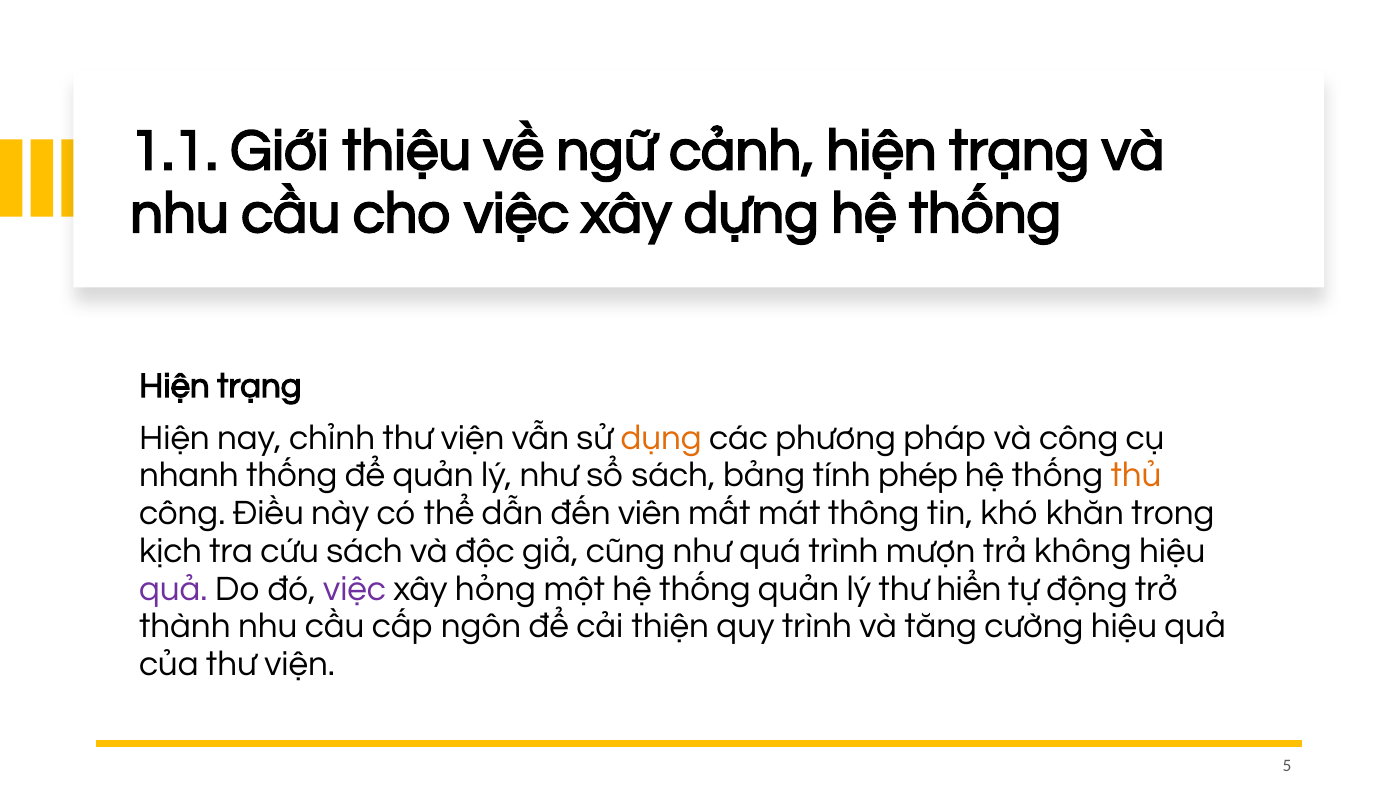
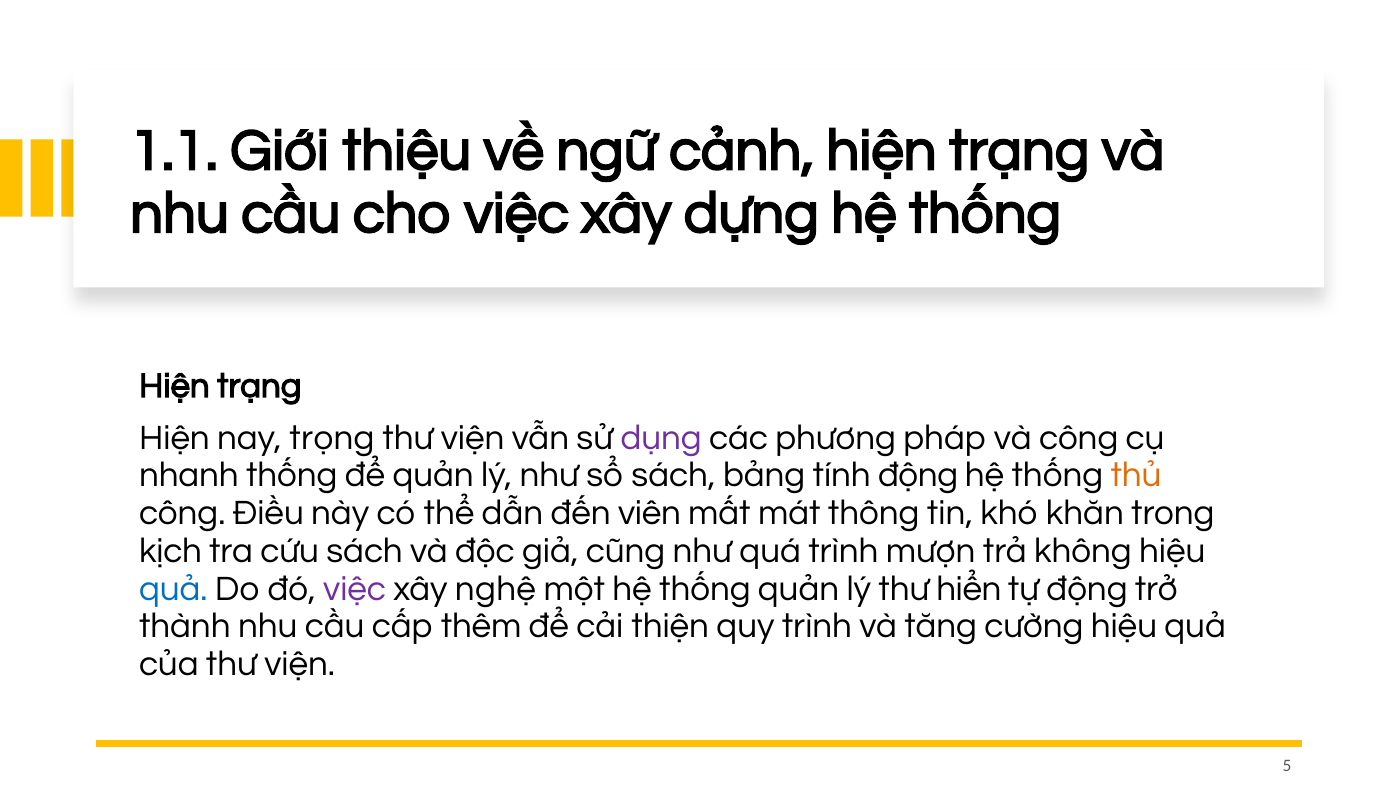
chỉnh: chỉnh -> trọng (332, 438)
dụng colour: orange -> purple (661, 438)
tính phép: phép -> động (918, 476)
quả colour: purple -> blue (173, 589)
hỏng: hỏng -> nghệ (495, 589)
ngôn: ngôn -> thêm (481, 627)
